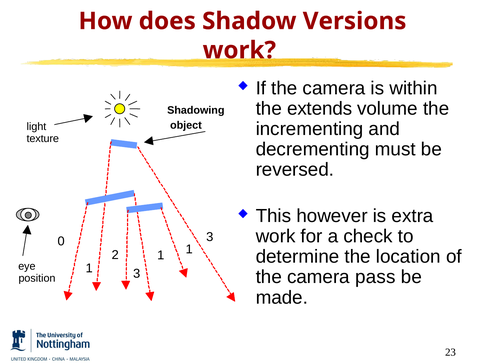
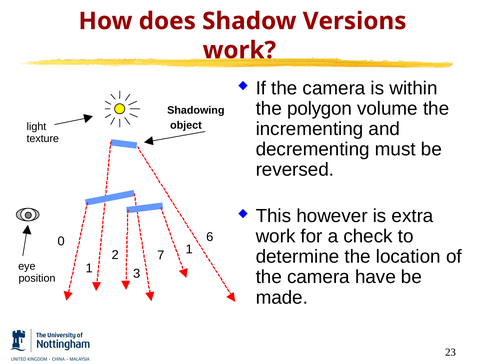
extends: extends -> polygon (320, 109)
0 3: 3 -> 6 (210, 237)
2 1: 1 -> 7 (161, 255)
pass: pass -> have (375, 277)
